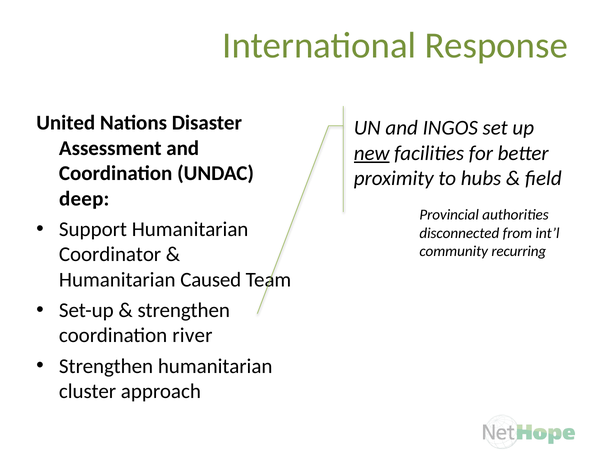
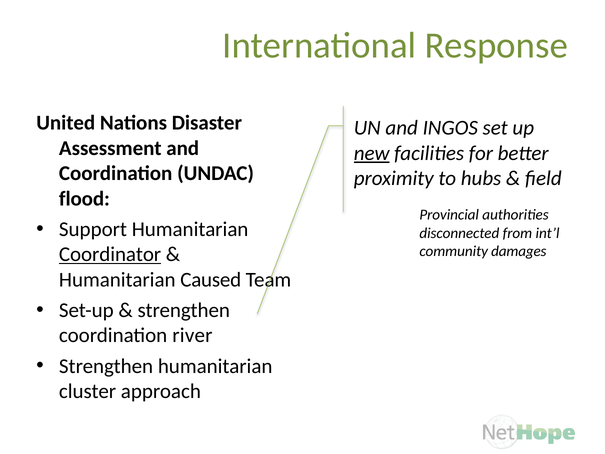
deep: deep -> flood (84, 199)
recurring: recurring -> damages (519, 251)
Coordinator underline: none -> present (110, 254)
